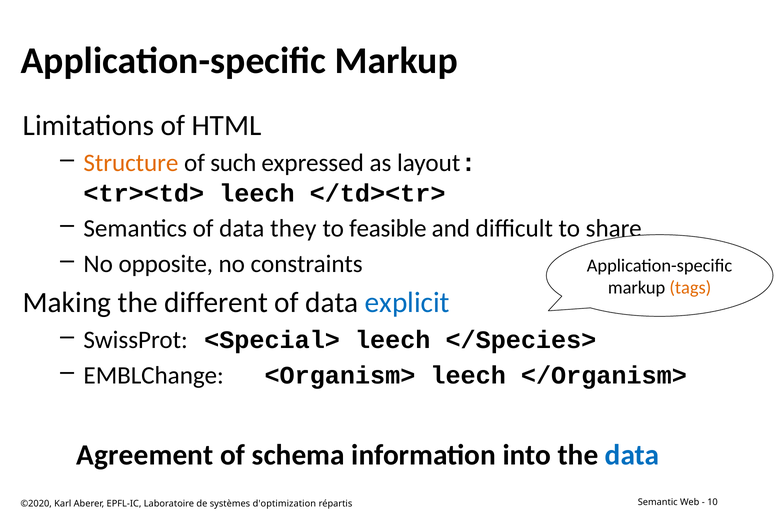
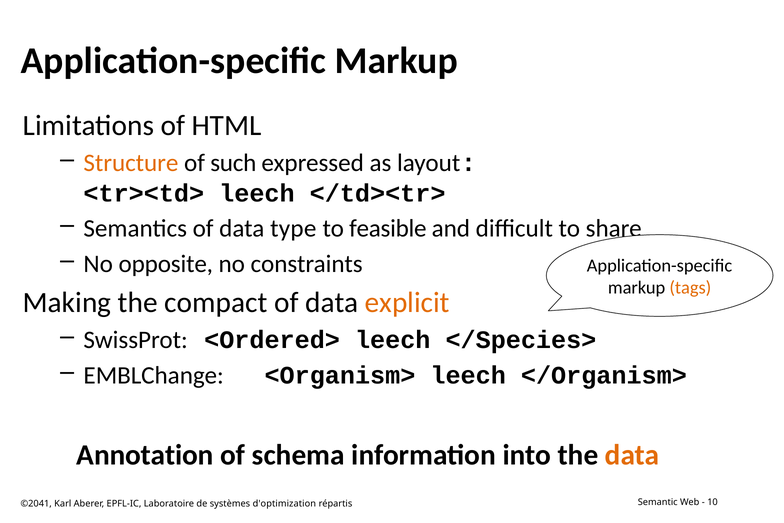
they: they -> type (293, 228)
different: different -> compact (216, 303)
explicit colour: blue -> orange (407, 303)
<Special>: <Special> -> <Ordered> (272, 340)
Agreement: Agreement -> Annotation (145, 455)
data colour: blue -> orange (632, 455)
©2020: ©2020 -> ©2041 (36, 504)
